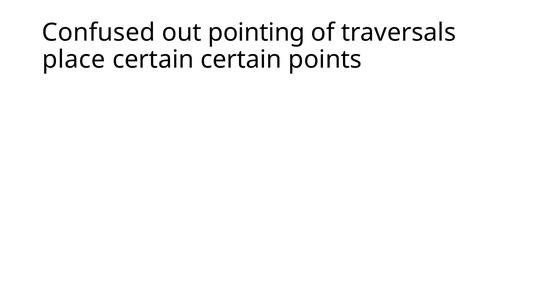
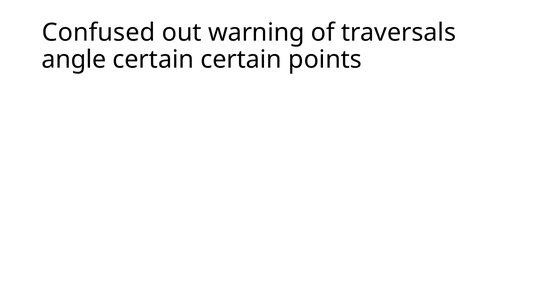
pointing: pointing -> warning (256, 32)
place: place -> angle (74, 59)
